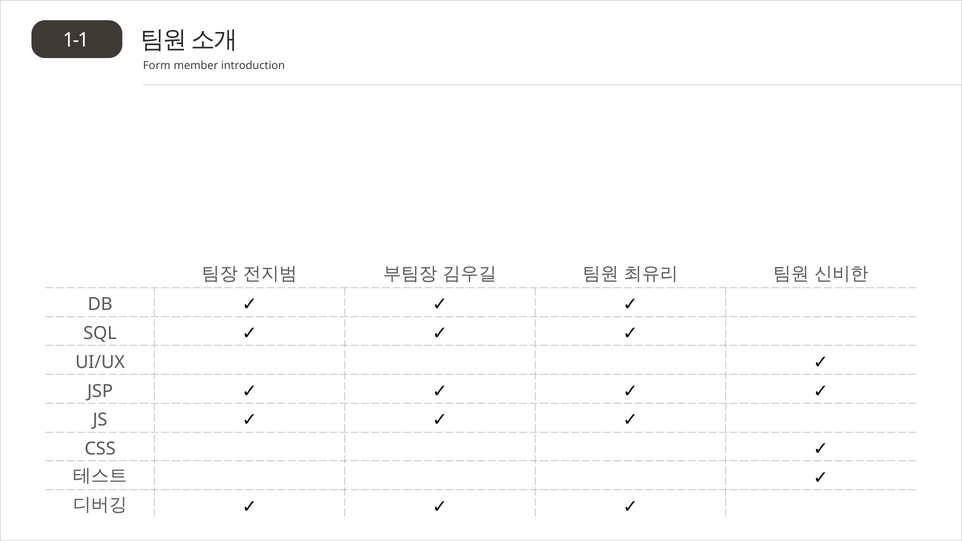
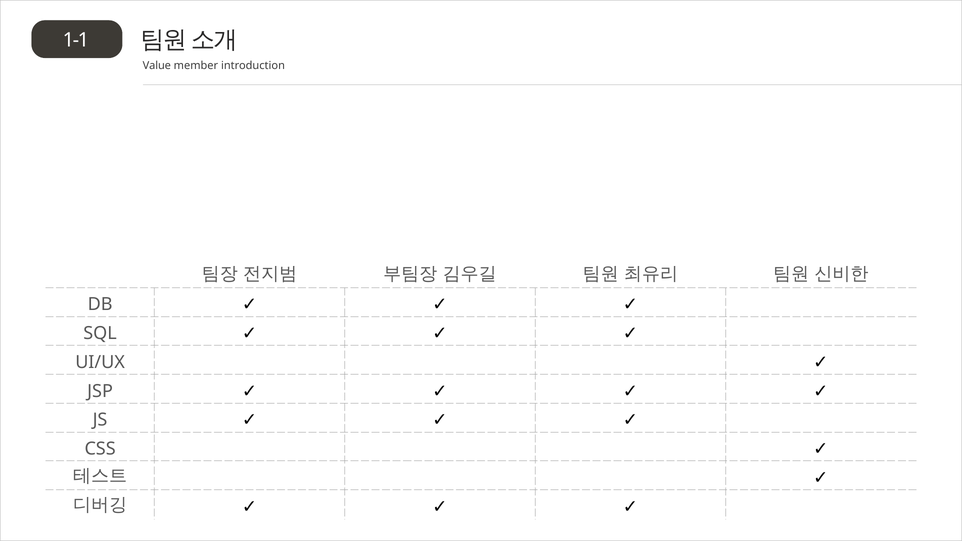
Form: Form -> Value (157, 66)
